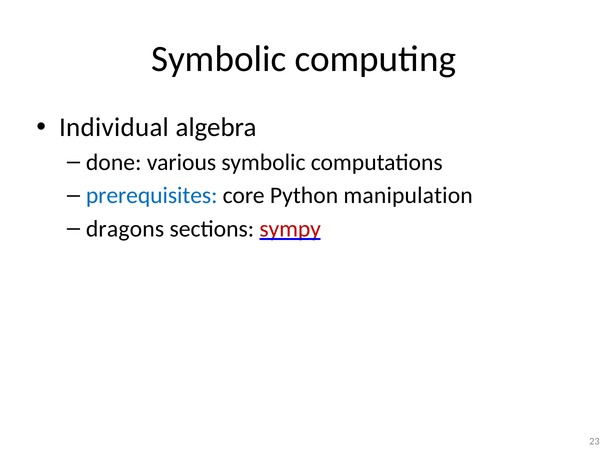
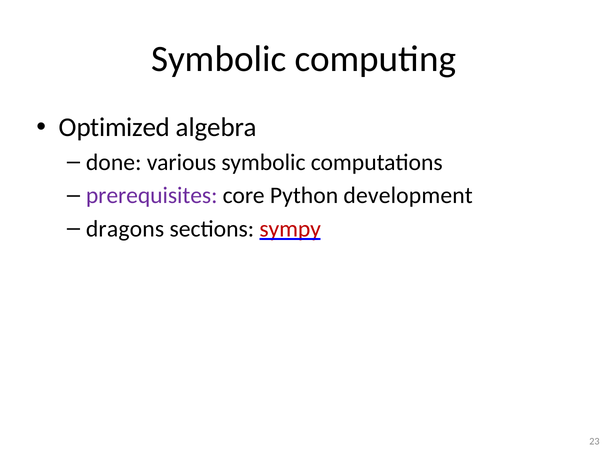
Individual: Individual -> Optimized (115, 128)
prerequisites colour: blue -> purple (152, 196)
manipulation: manipulation -> development (408, 196)
